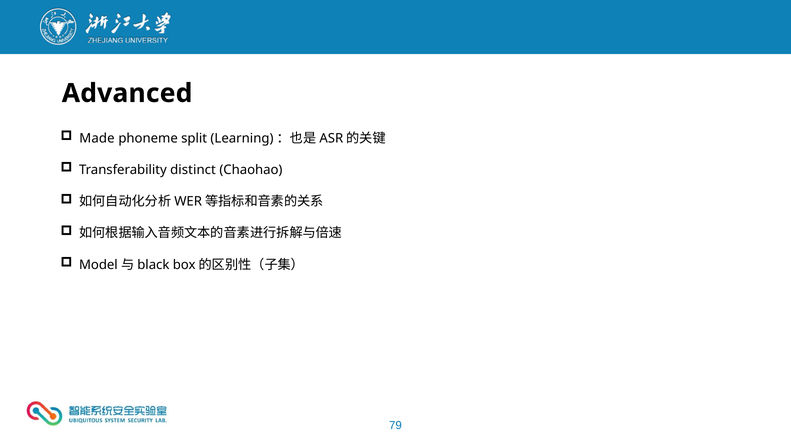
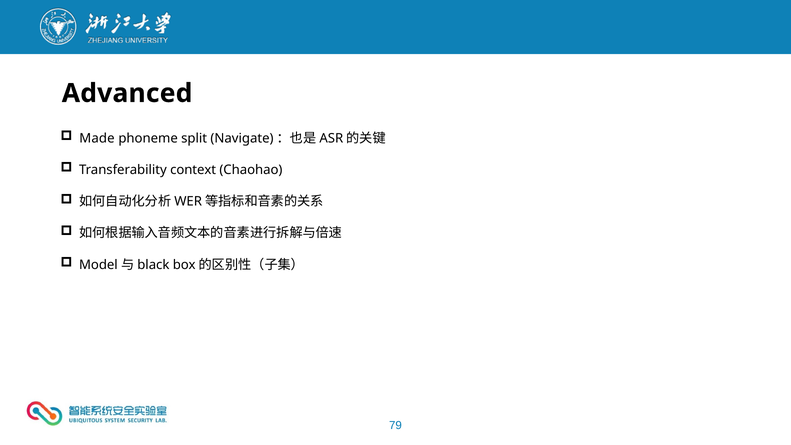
Learning: Learning -> Navigate (242, 138)
distinct: distinct -> context (193, 170)
